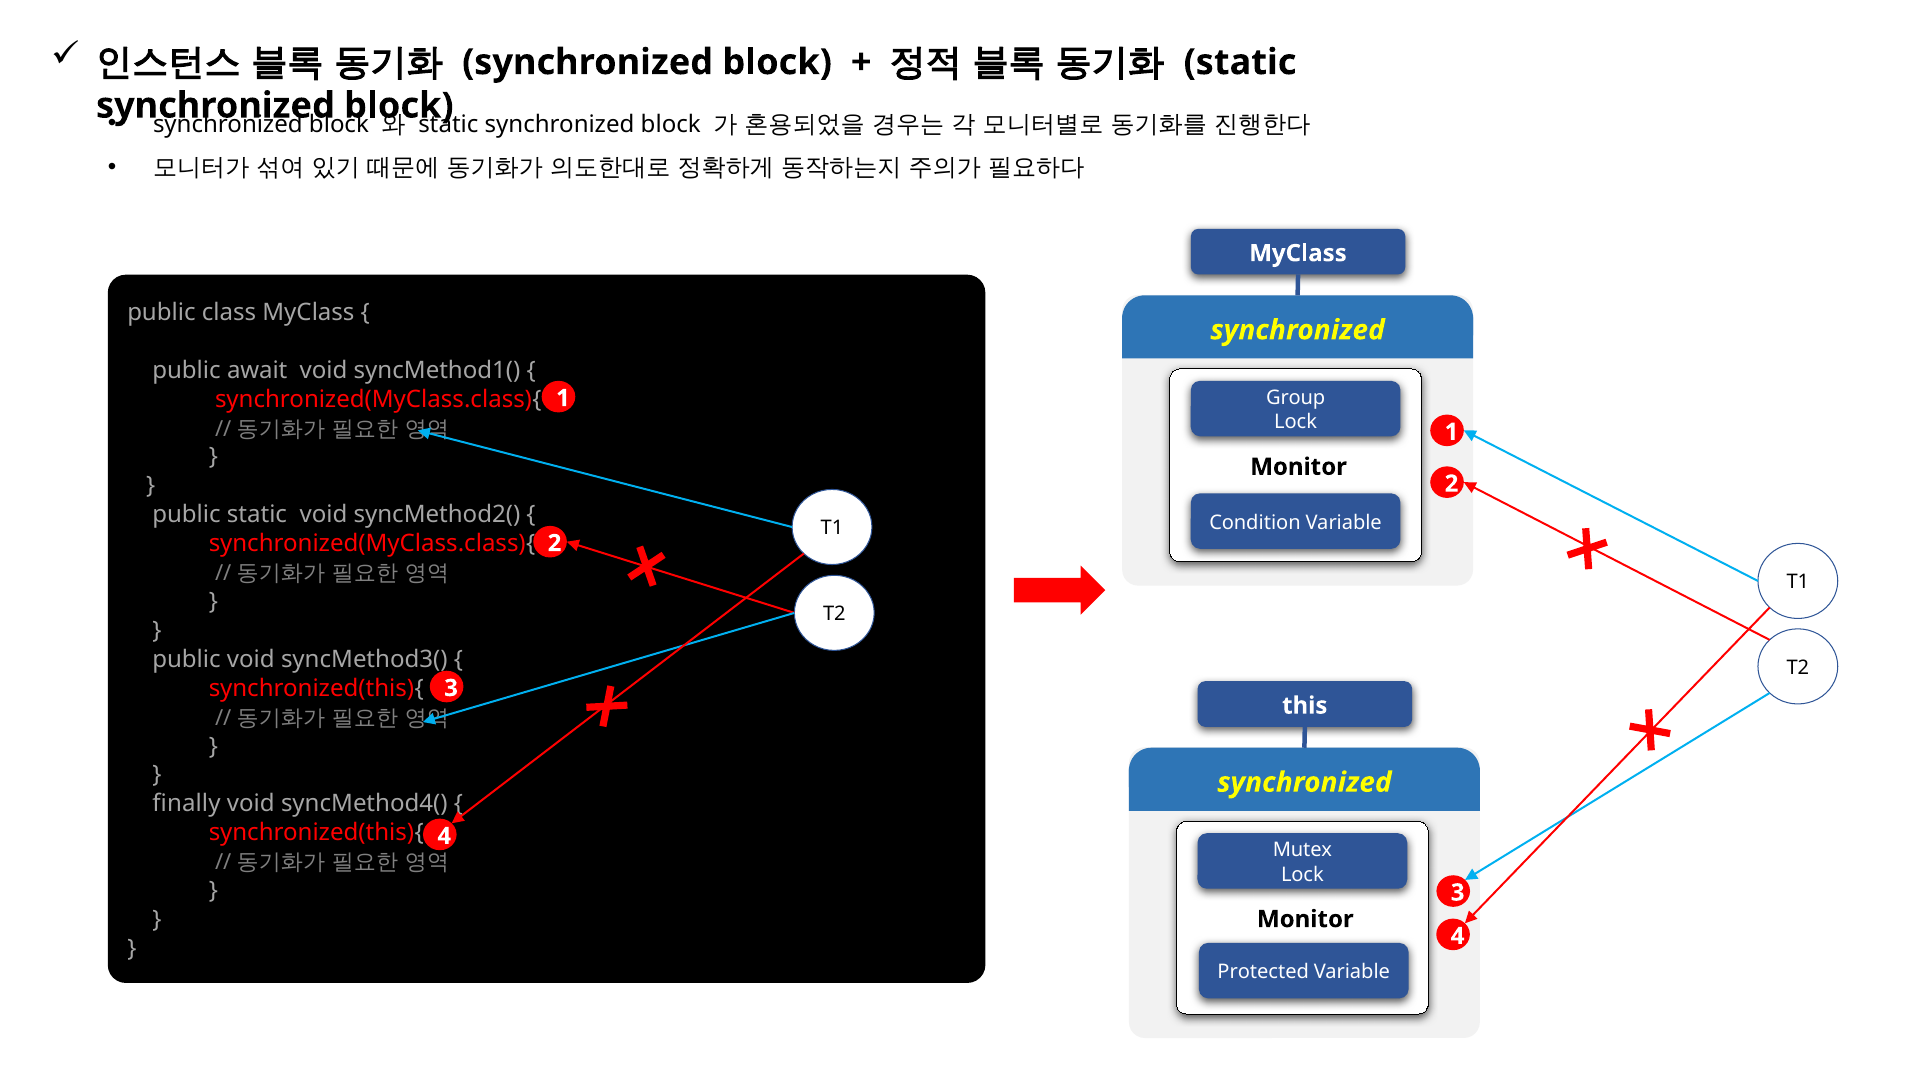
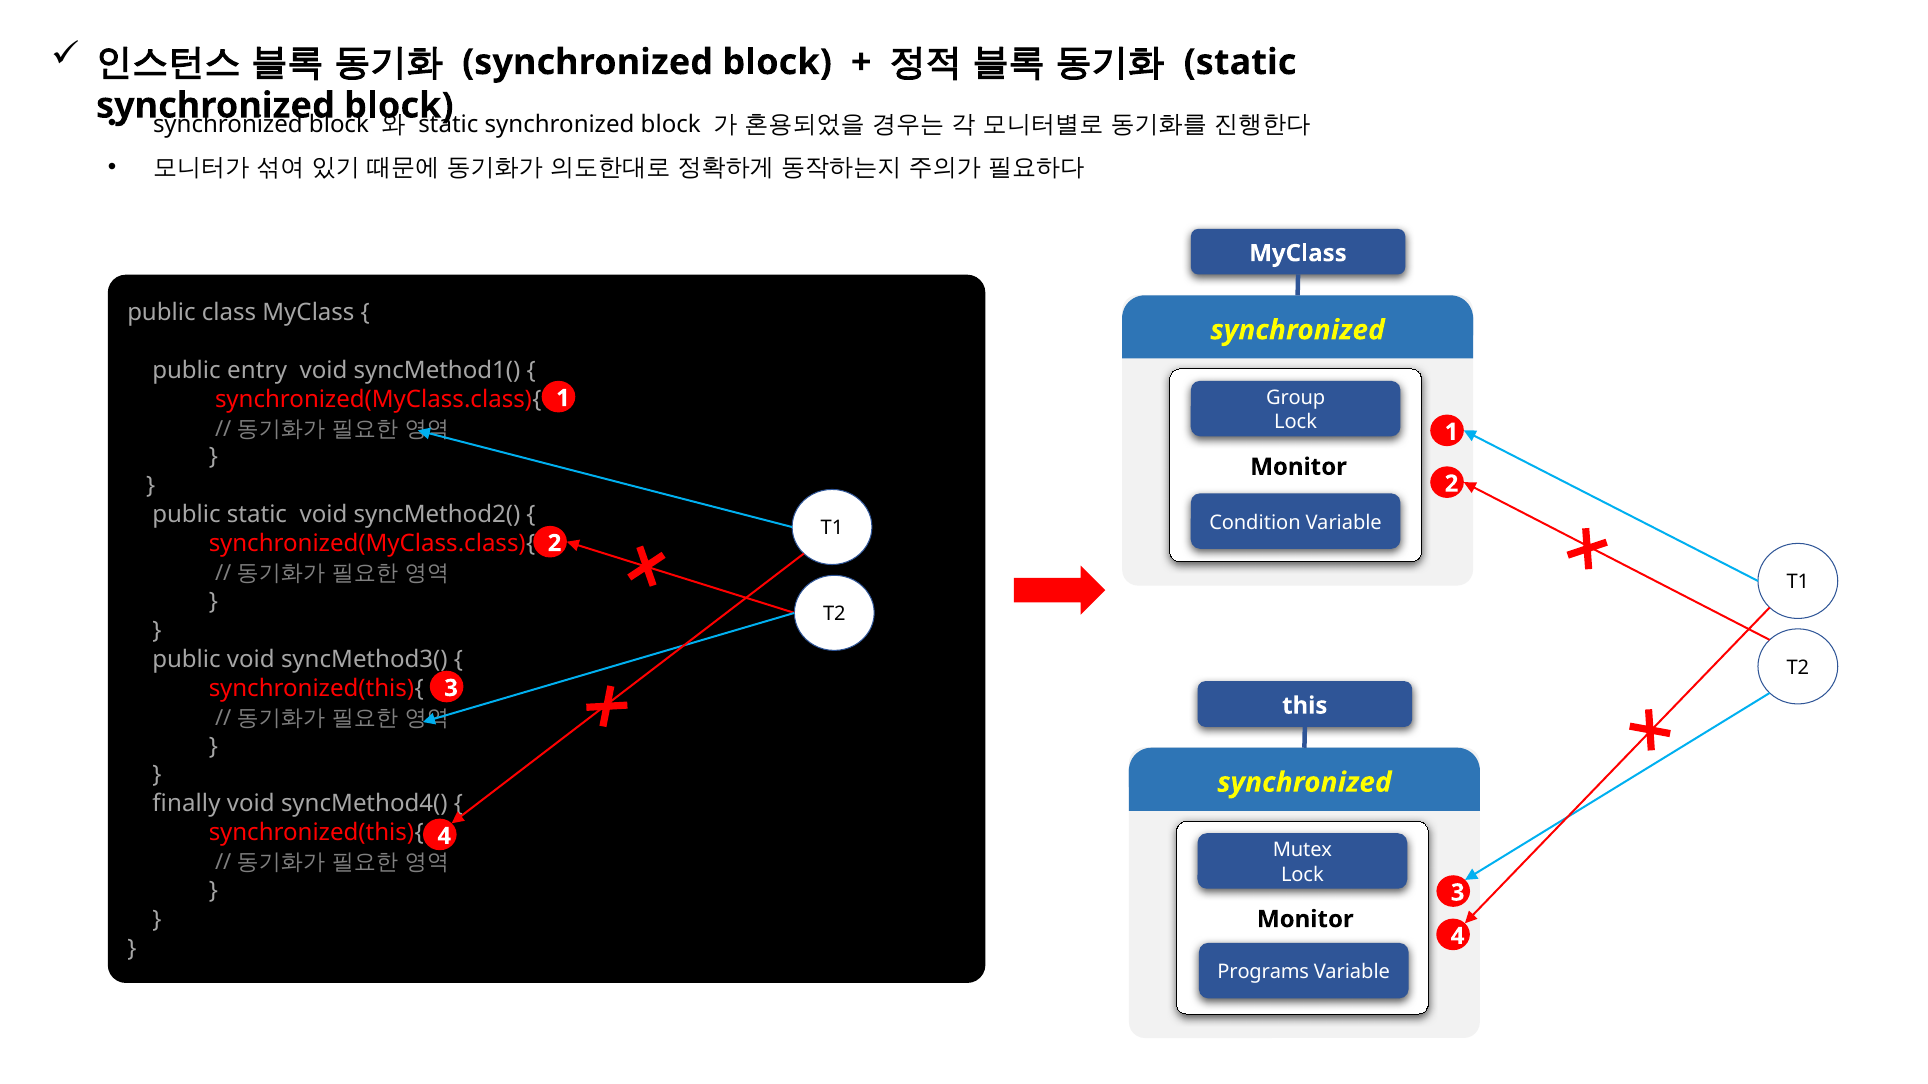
await: await -> entry (257, 370)
Protected: Protected -> Programs (1263, 972)
